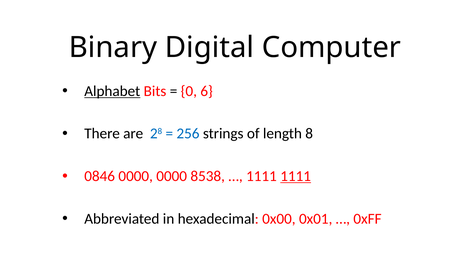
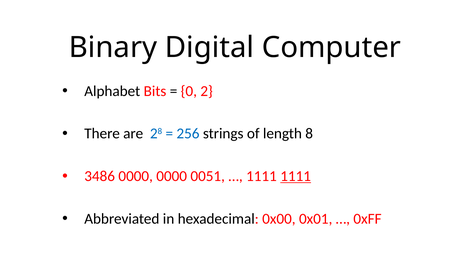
Alphabet underline: present -> none (112, 91)
6: 6 -> 2 (207, 91)
0846: 0846 -> 3486 (100, 176)
8538: 8538 -> 0051 (208, 176)
